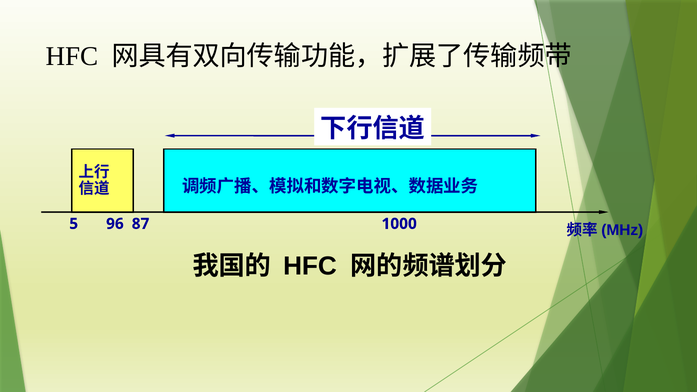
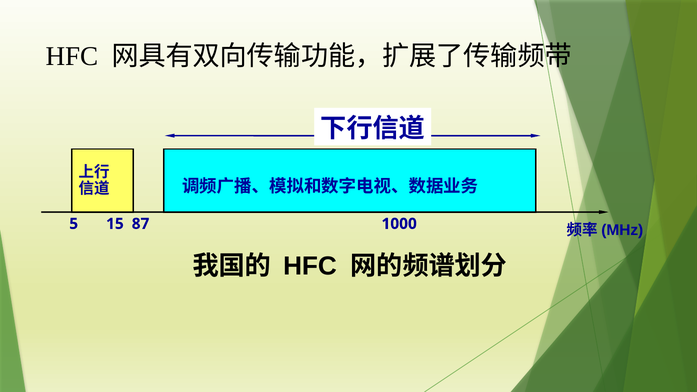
96: 96 -> 15 (115, 224)
